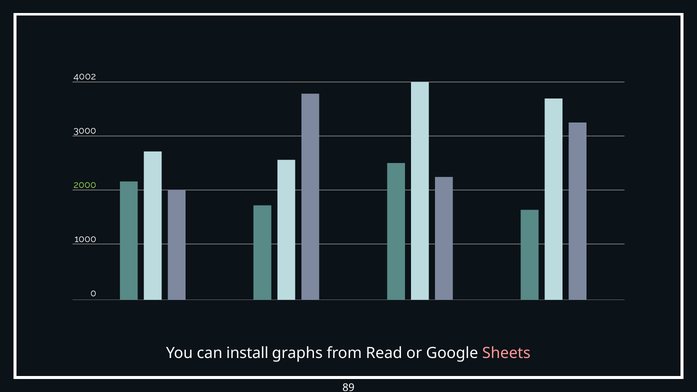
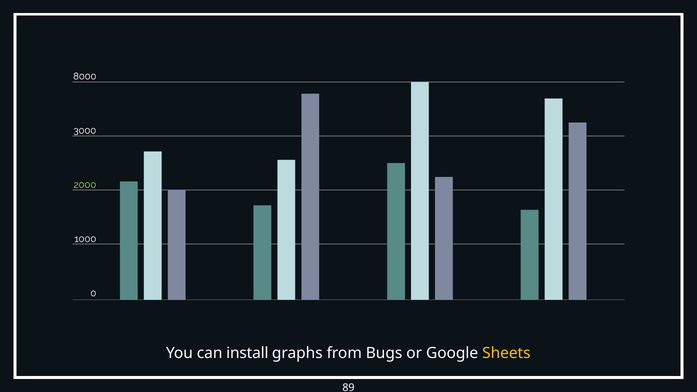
4002: 4002 -> 8000 (85, 76)
Read: Read -> Bugs (384, 353)
Sheets colour: pink -> yellow (506, 353)
